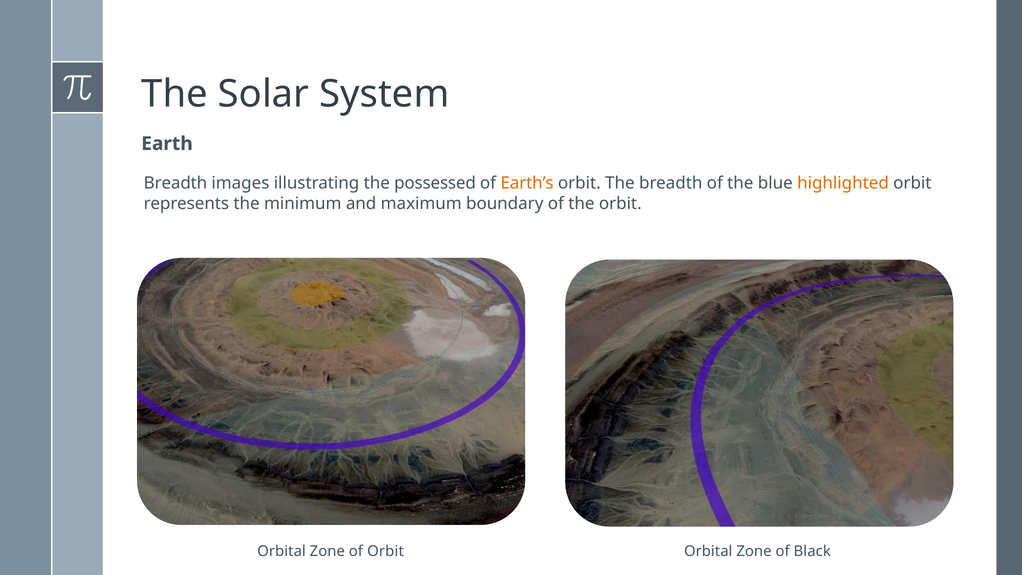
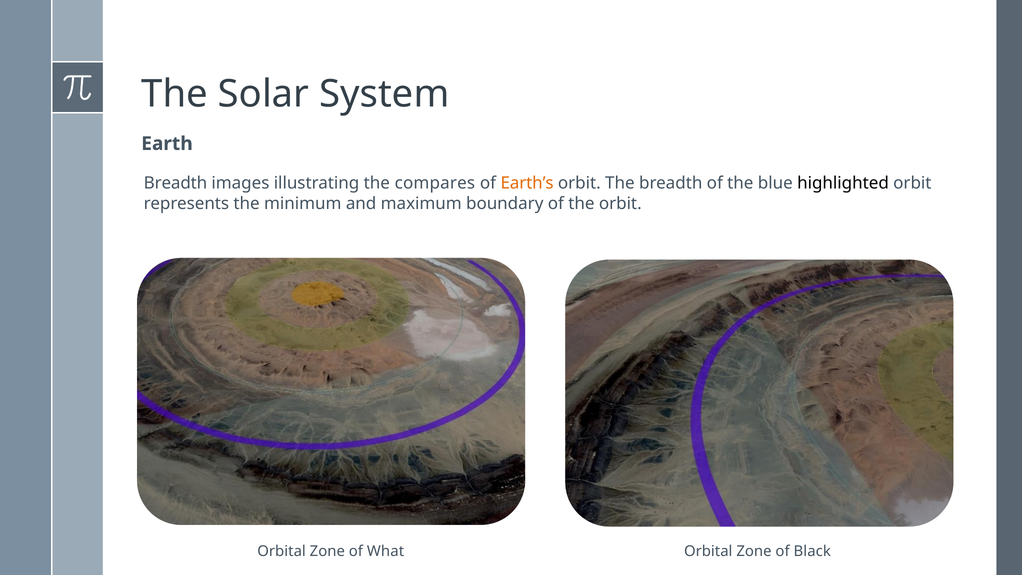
possessed: possessed -> compares (435, 183)
highlighted colour: orange -> black (843, 183)
of Orbit: Orbit -> What (386, 551)
